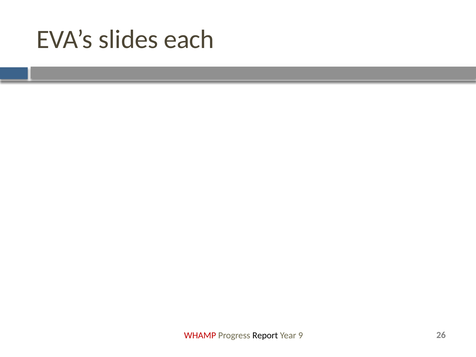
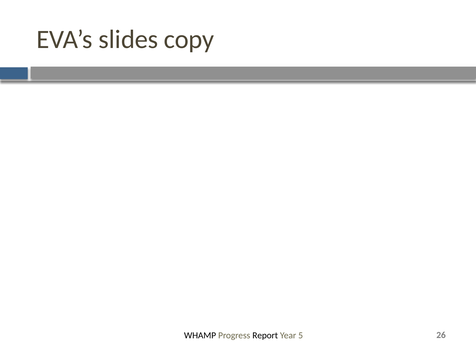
each: each -> copy (189, 40)
WHAMP colour: red -> black (200, 335)
9: 9 -> 5 (301, 335)
